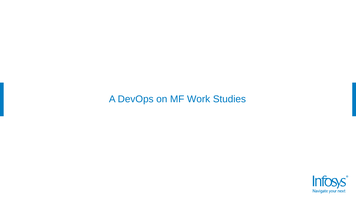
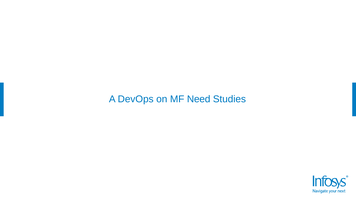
Work: Work -> Need (199, 99)
